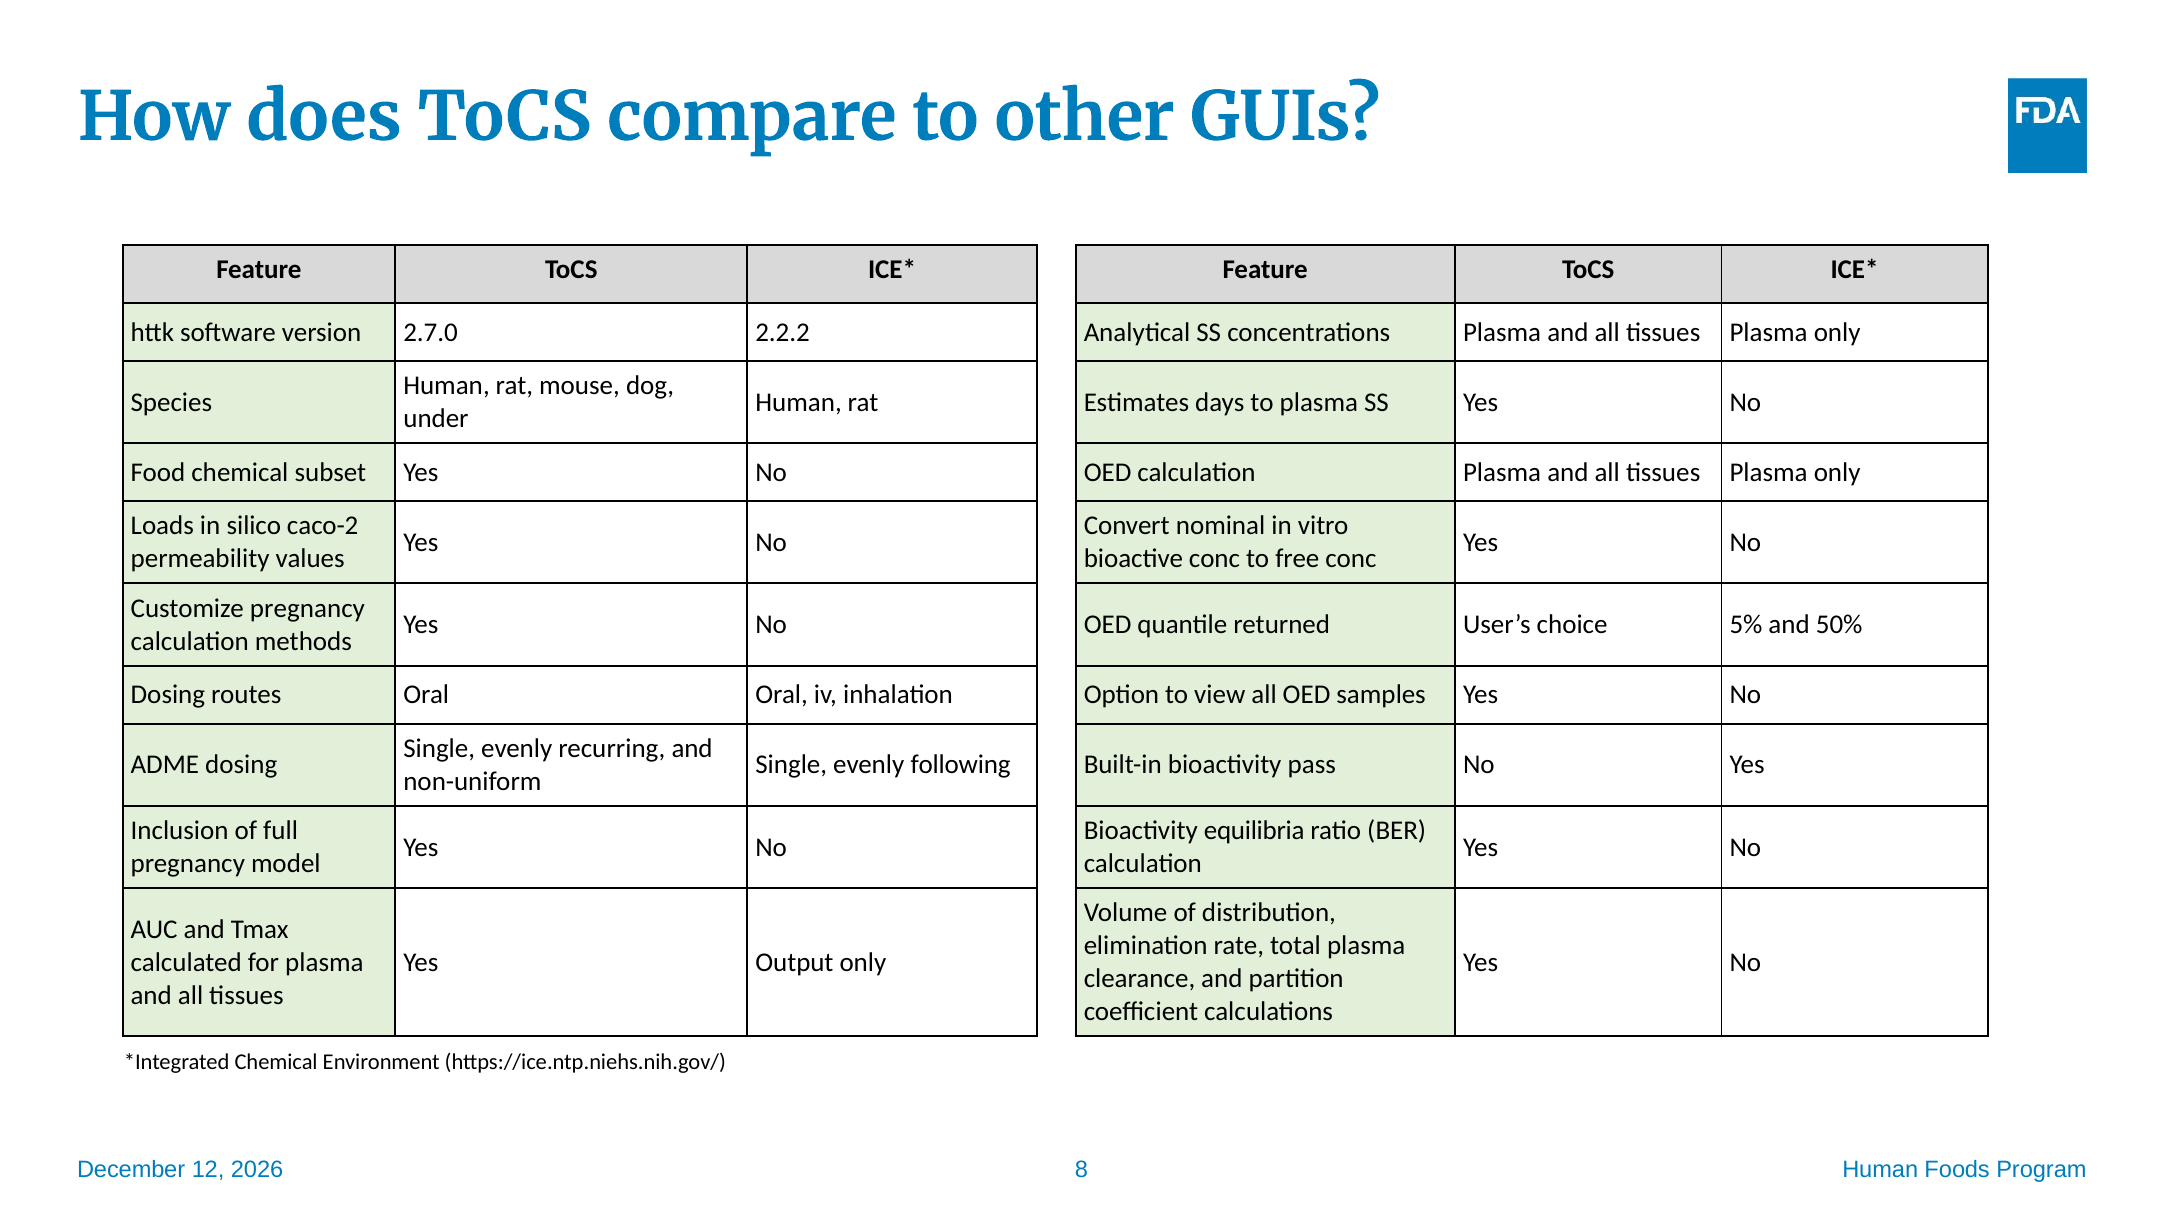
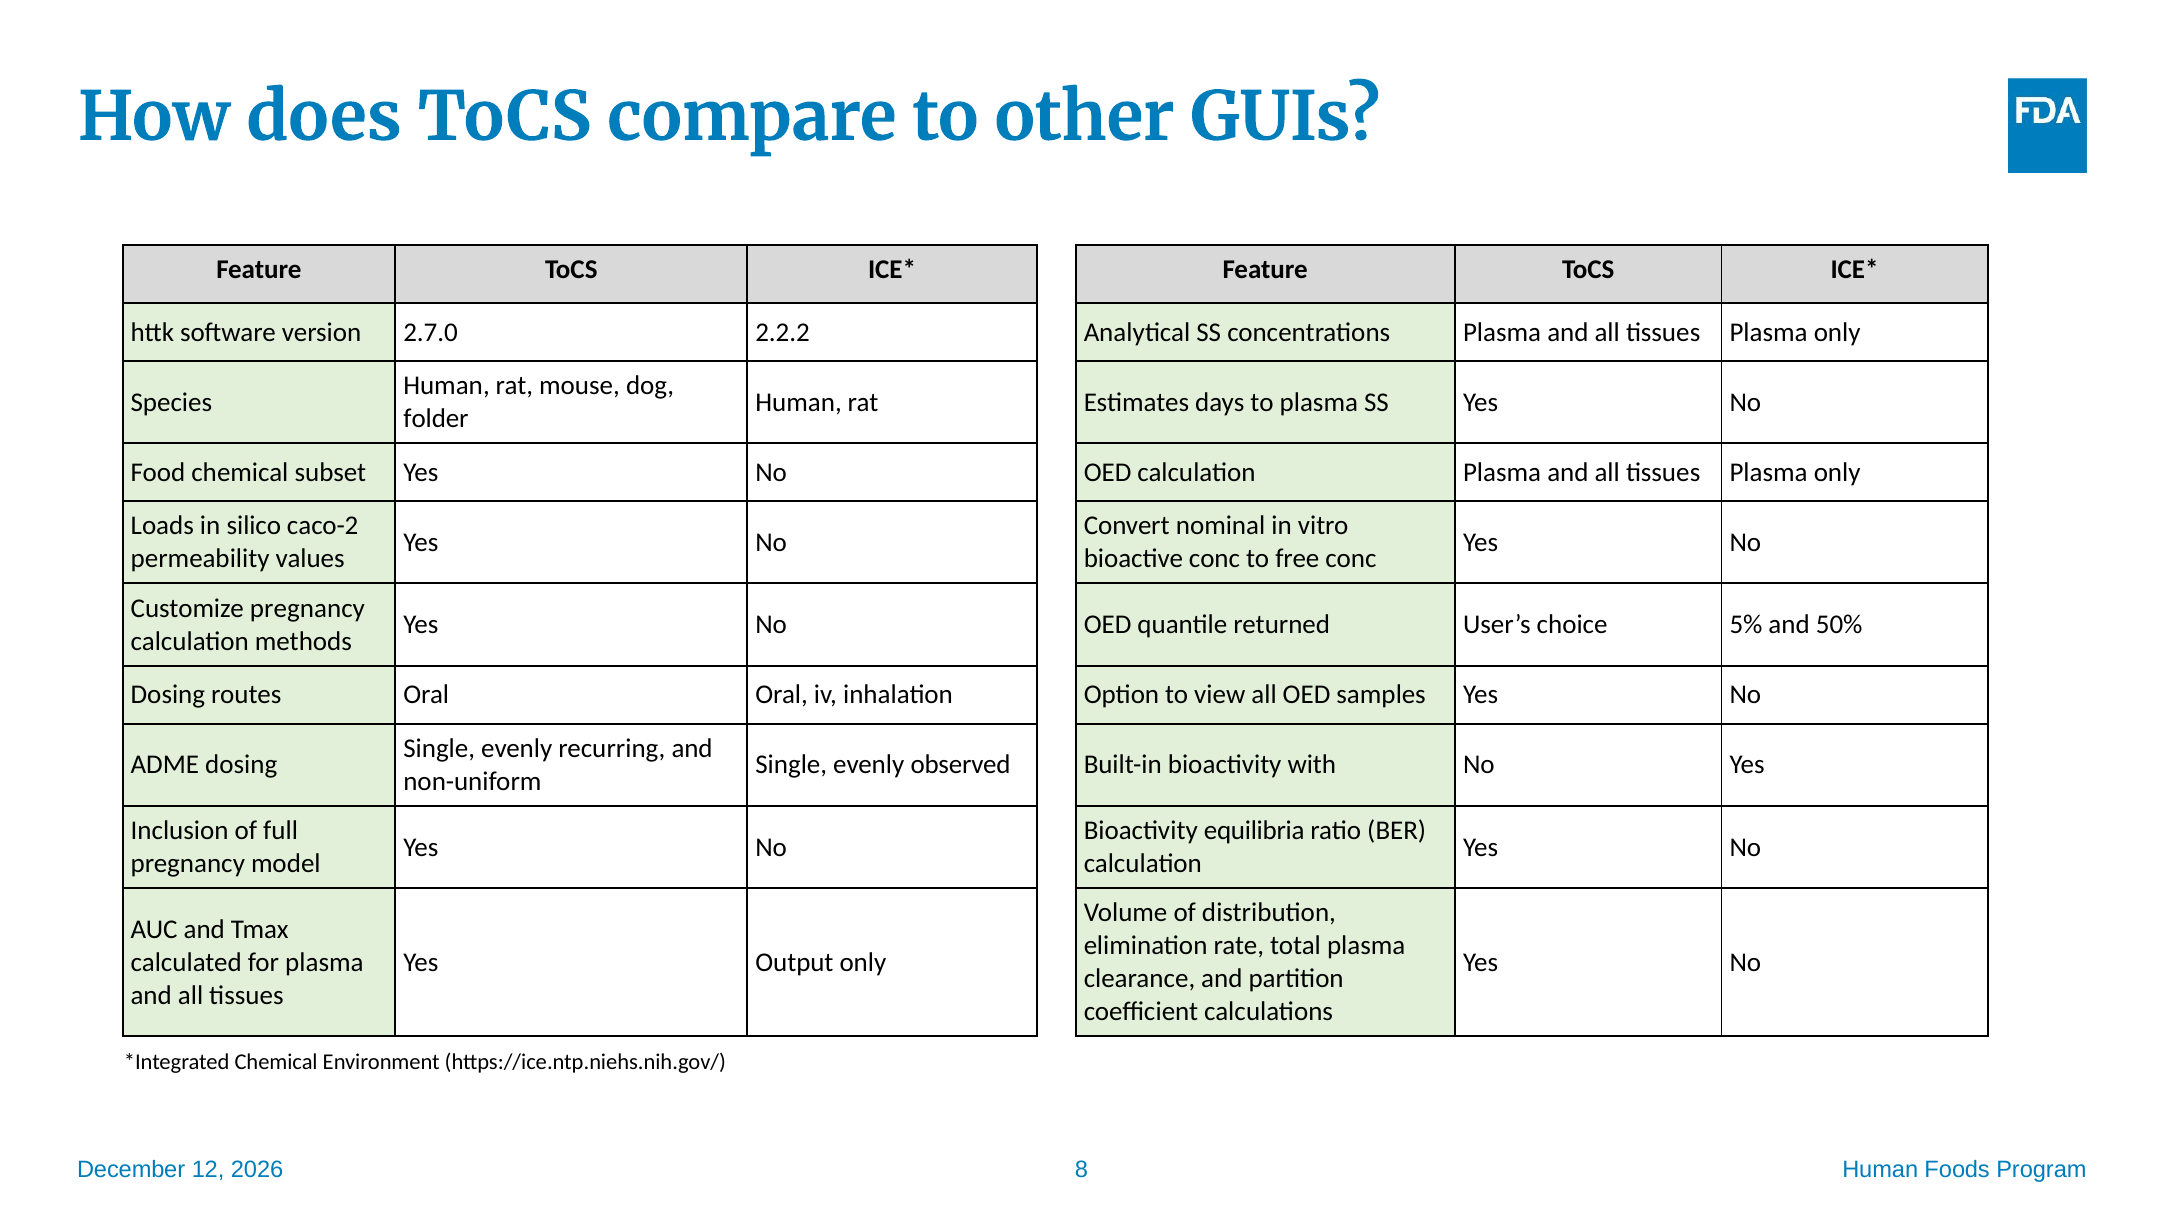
under: under -> folder (436, 419)
following: following -> observed (961, 765)
pass: pass -> with (1312, 765)
